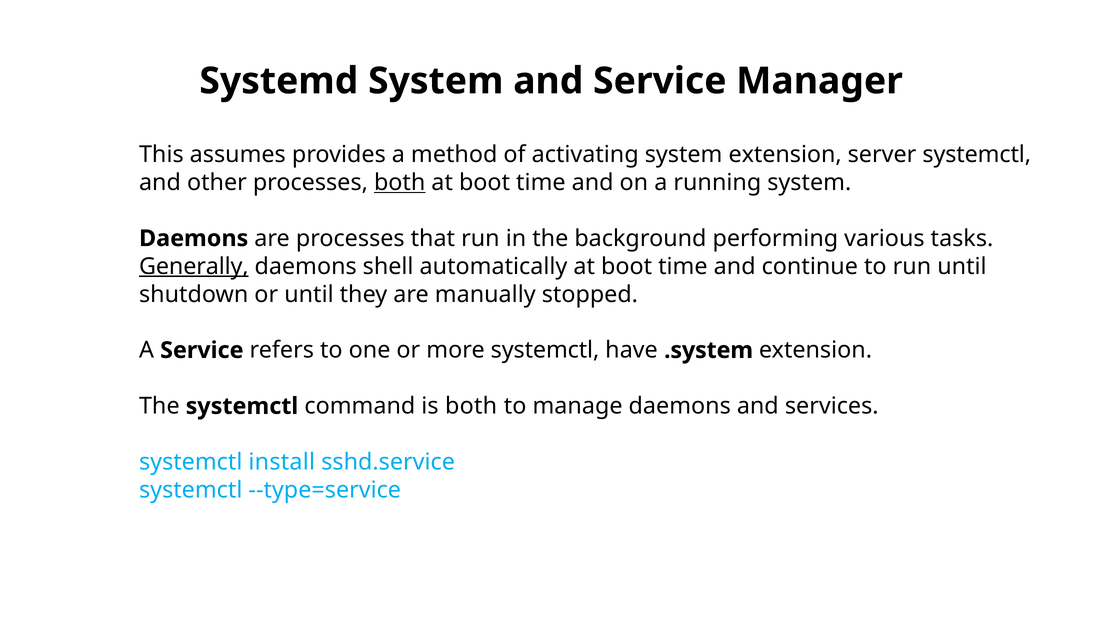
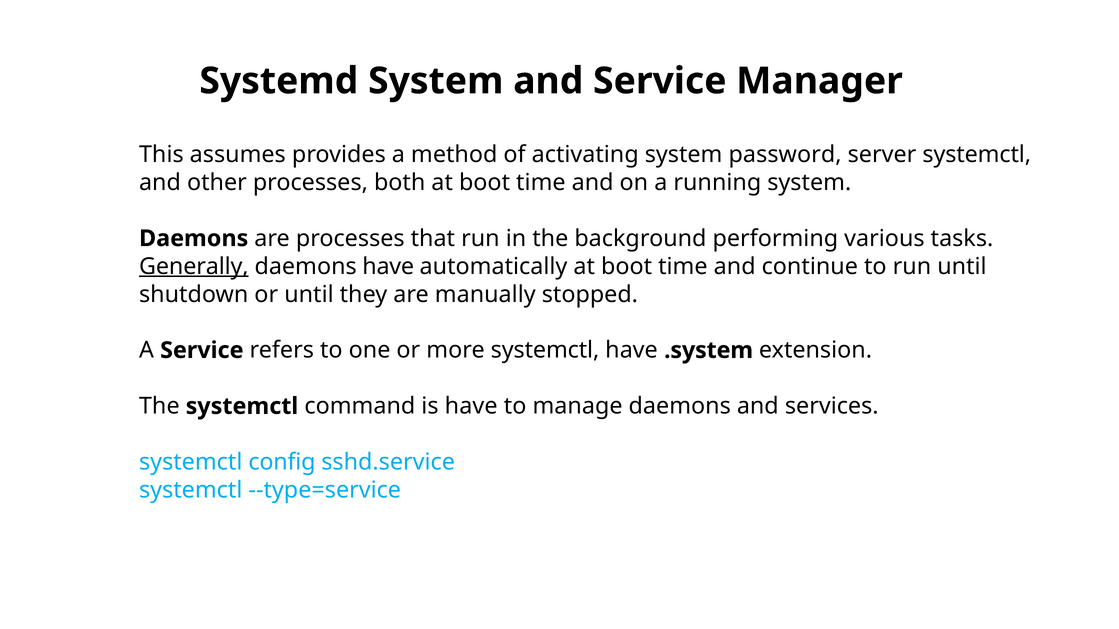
system extension: extension -> password (785, 155)
both underline: present -> none (400, 183)
daemons shell: shell -> have (388, 267)
is both: both -> have (471, 407)
install: install -> config (282, 462)
